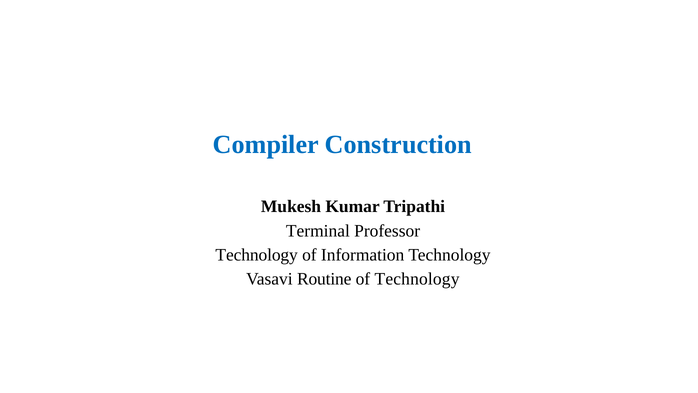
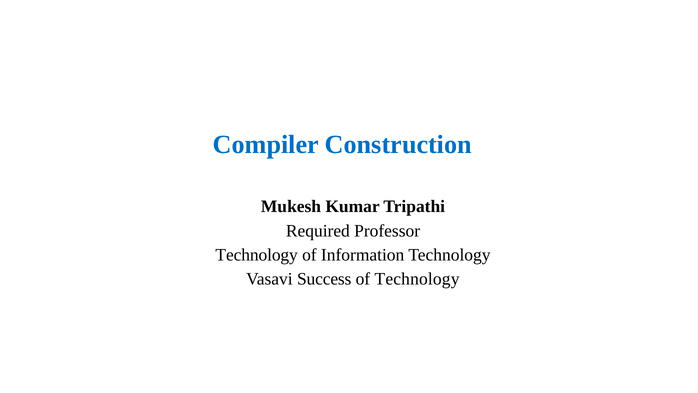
Terminal: Terminal -> Required (318, 231)
Routine: Routine -> Success (324, 279)
